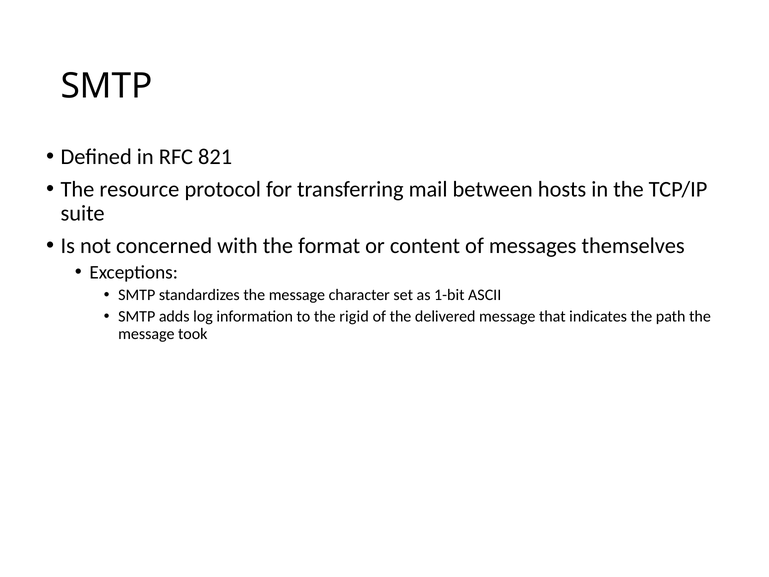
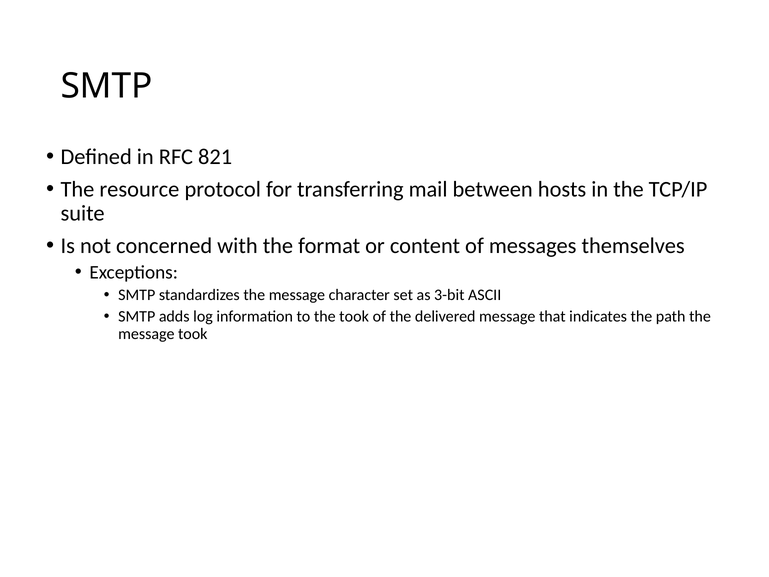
1-bit: 1-bit -> 3-bit (449, 295)
the rigid: rigid -> took (354, 316)
